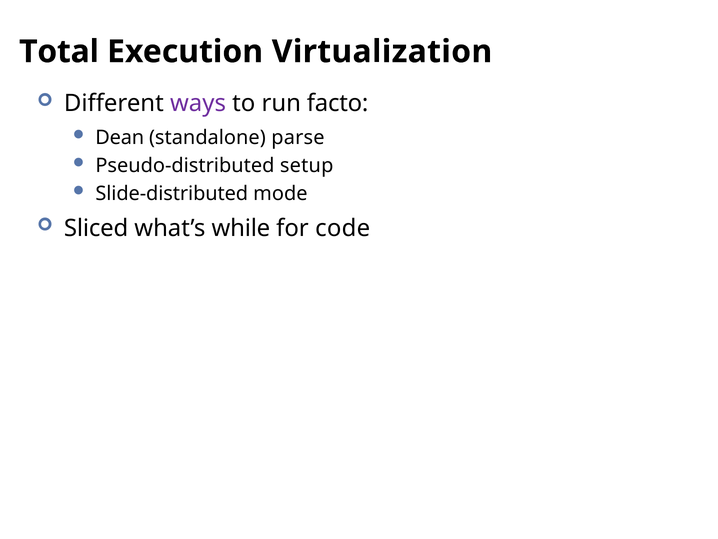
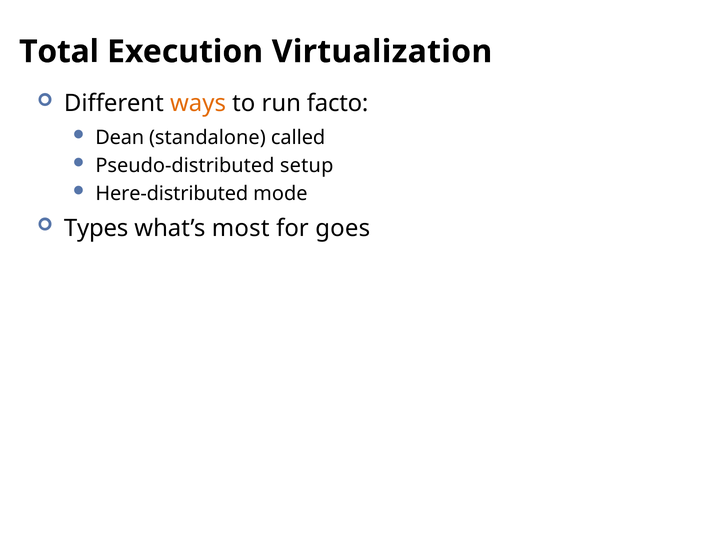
ways colour: purple -> orange (198, 103)
parse: parse -> called (298, 137)
Slide-distributed: Slide-distributed -> Here-distributed (172, 193)
Sliced: Sliced -> Types (96, 228)
while: while -> most (241, 228)
code: code -> goes (343, 228)
